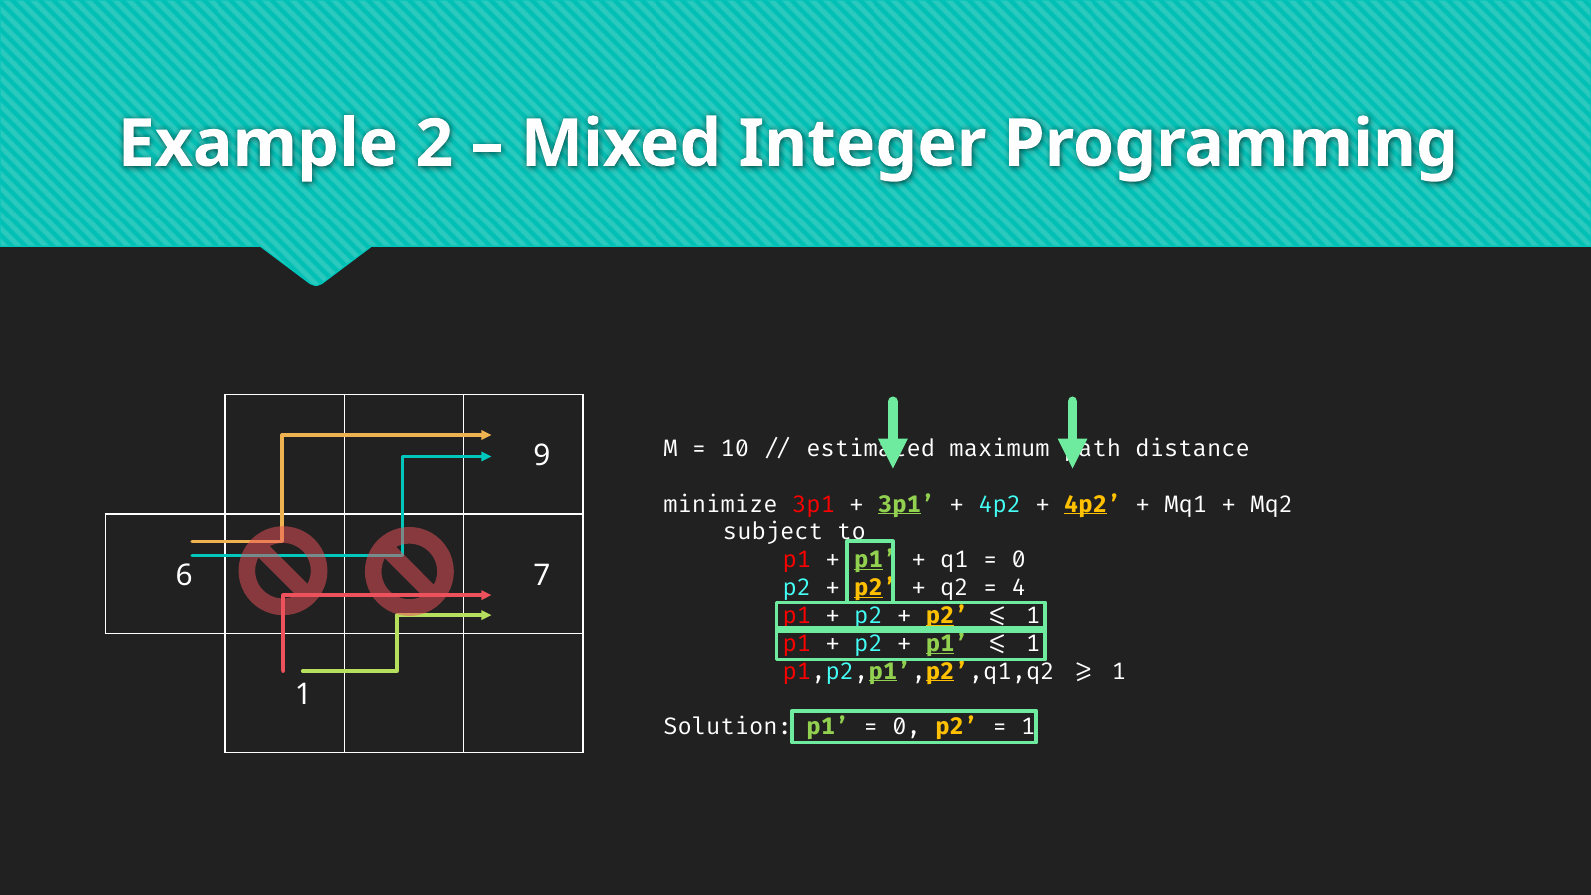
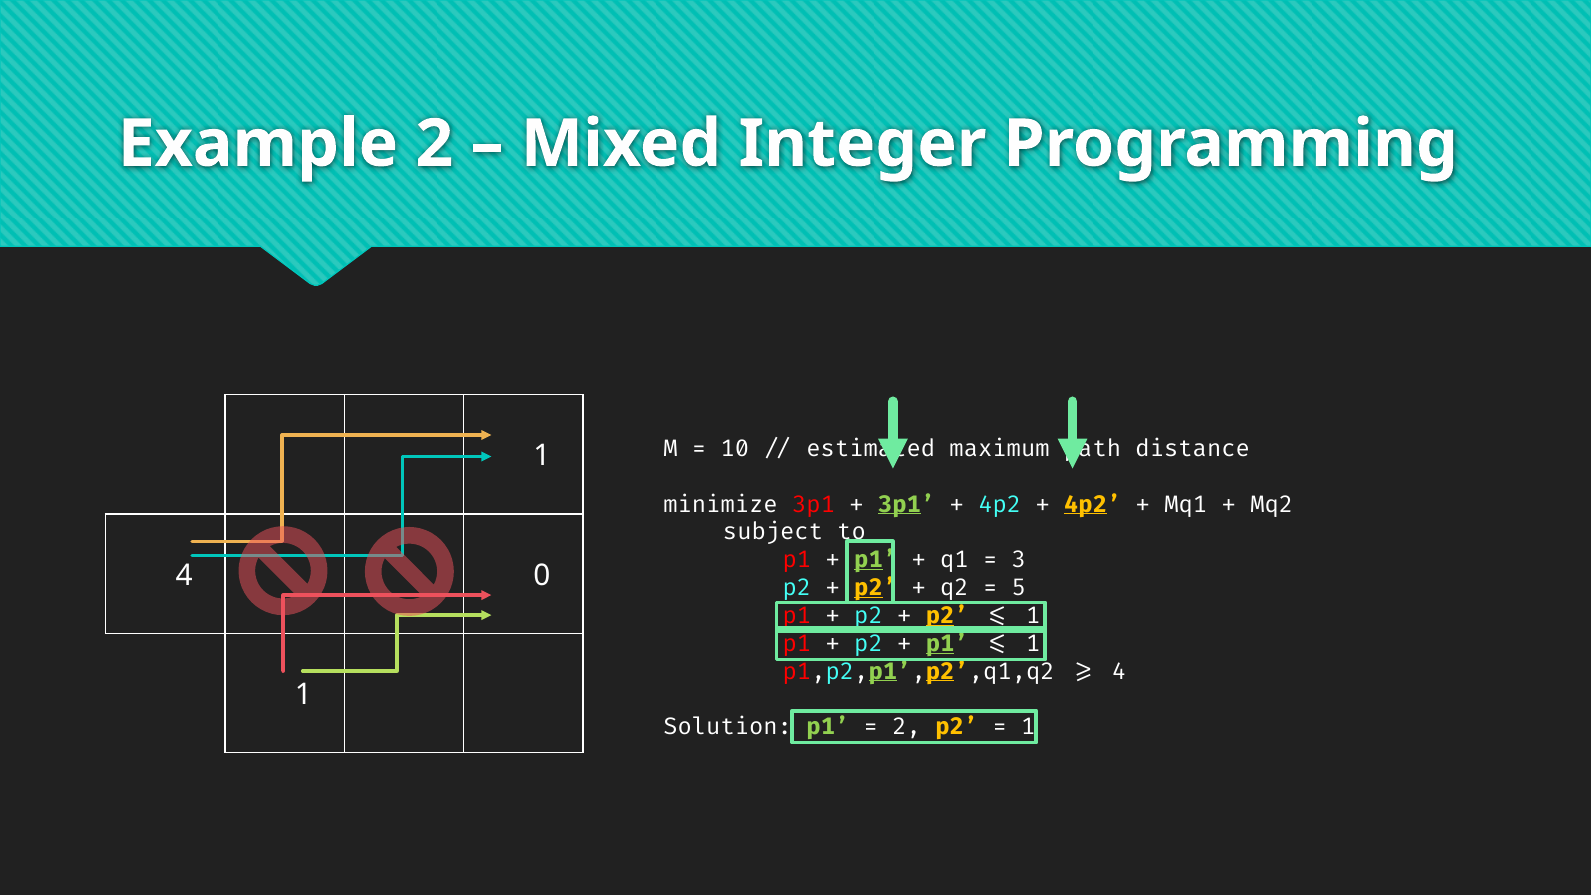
9: 9 -> 1 (542, 456)
0: 0 -> 3 (1019, 560)
6: 6 -> 4 (184, 575)
7: 7 -> 0 (542, 575)
4: 4 -> 5 (1019, 588)
1: 1 -> 4 (1119, 671)
0: 0 -> 2 (907, 727)
